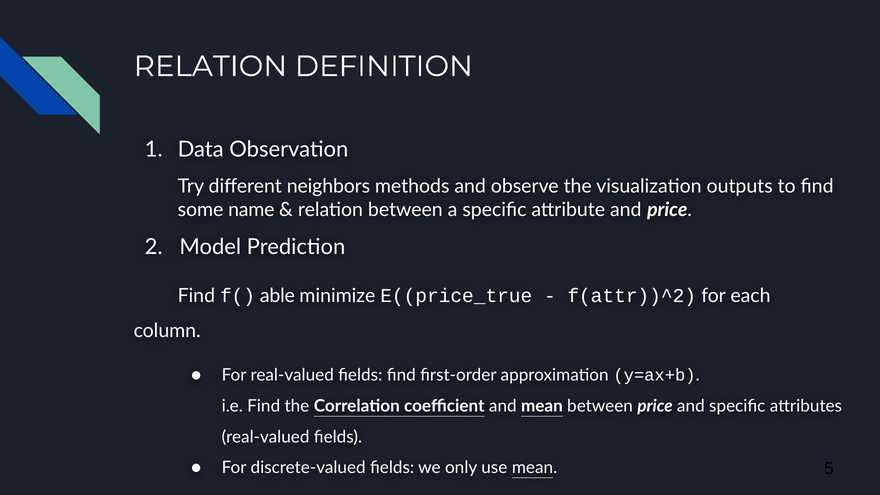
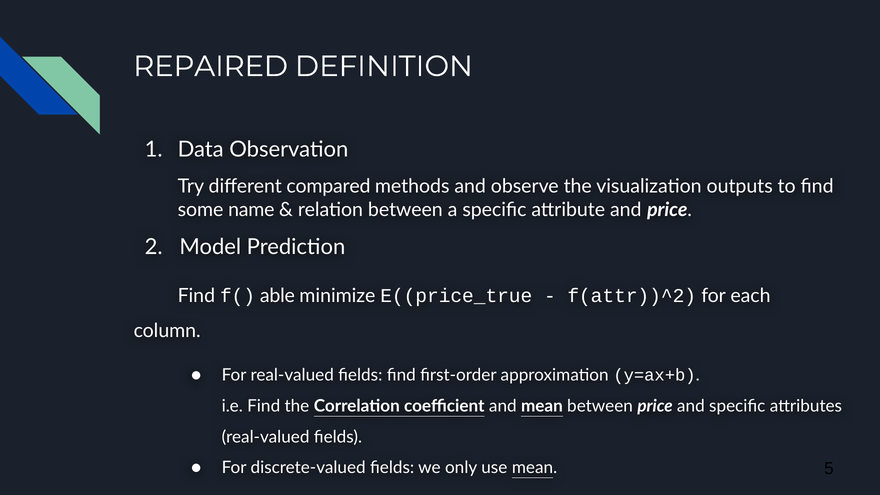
RELATION: RELATION -> REPAIRED (211, 66)
neighbors: neighbors -> compared (328, 186)
